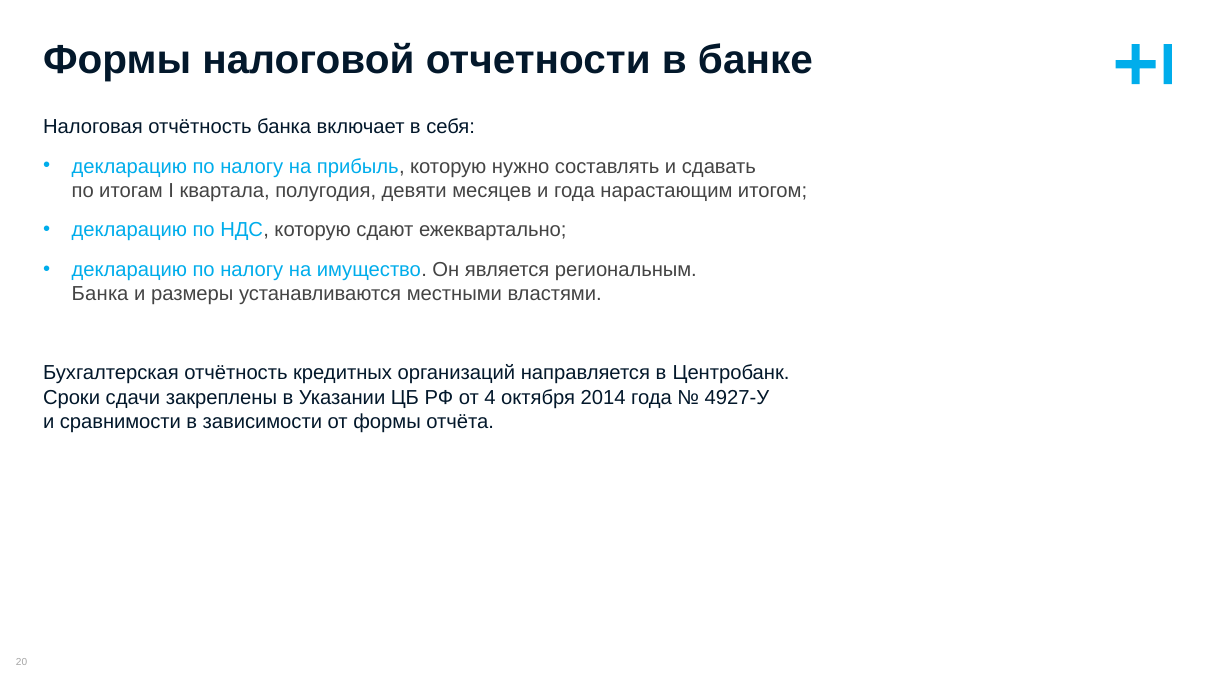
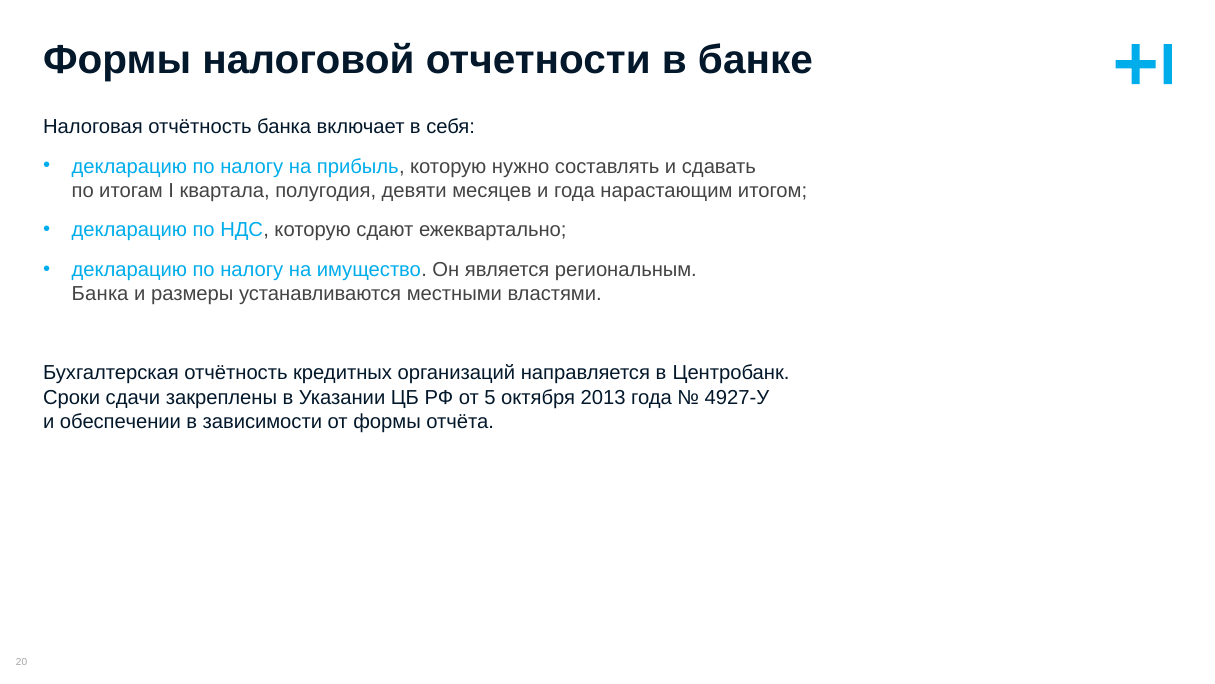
4: 4 -> 5 (490, 397)
2014: 2014 -> 2013 (603, 397)
сравнимости: сравнимости -> обеспечении (120, 421)
